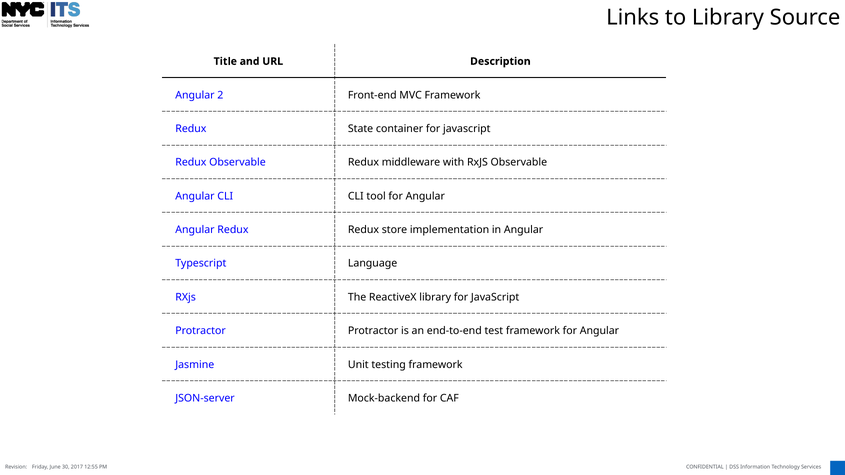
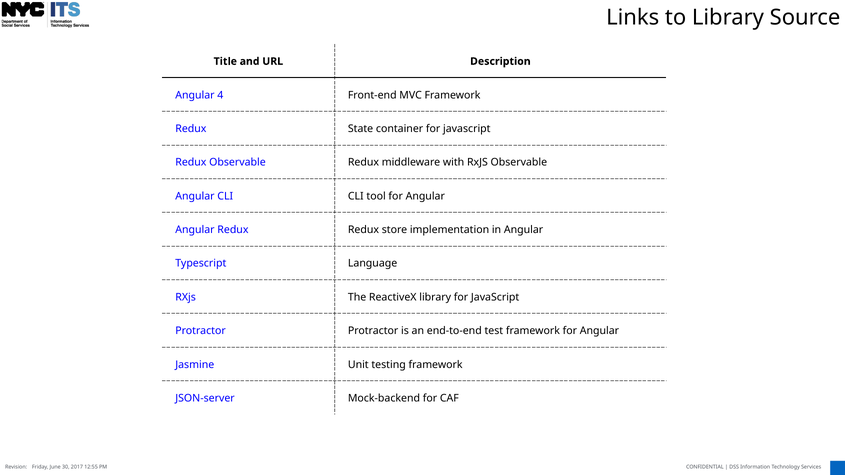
2: 2 -> 4 (220, 95)
